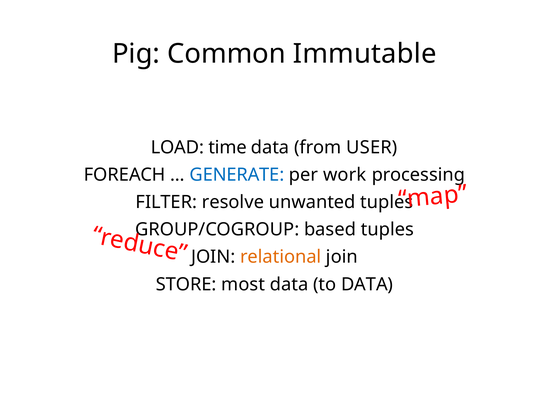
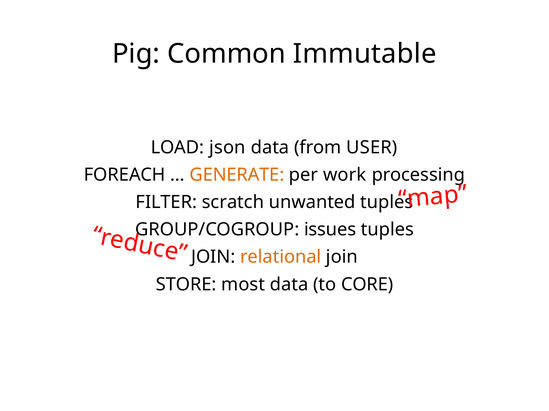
time: time -> json (227, 148)
GENERATE colour: blue -> orange (237, 175)
resolve: resolve -> scratch (233, 203)
based: based -> issues (330, 230)
to DATA: DATA -> CORE (367, 285)
